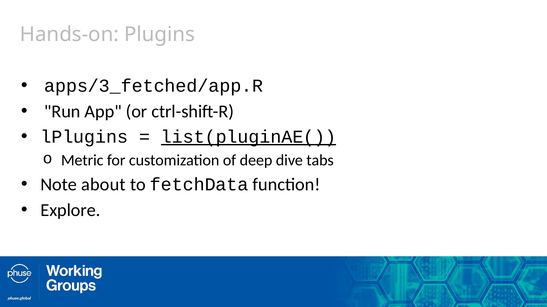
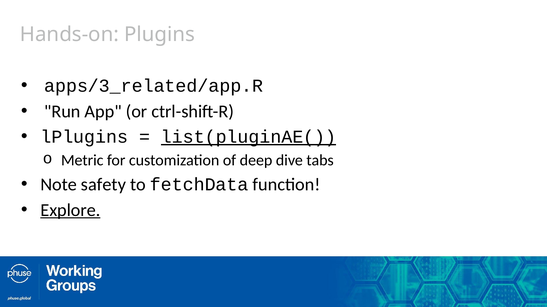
apps/3_fetched/app.R: apps/3_fetched/app.R -> apps/3_related/app.R (154, 86)
about: about -> safety (103, 185)
Explore underline: none -> present (70, 211)
